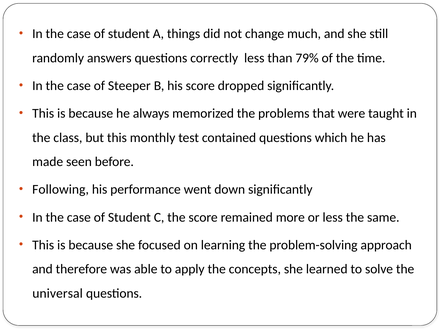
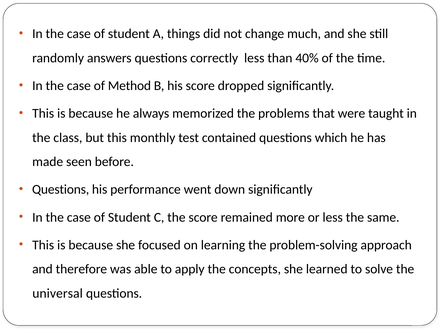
79%: 79% -> 40% (307, 58)
Steeper: Steeper -> Method (129, 86)
Following: Following -> Questions (61, 190)
